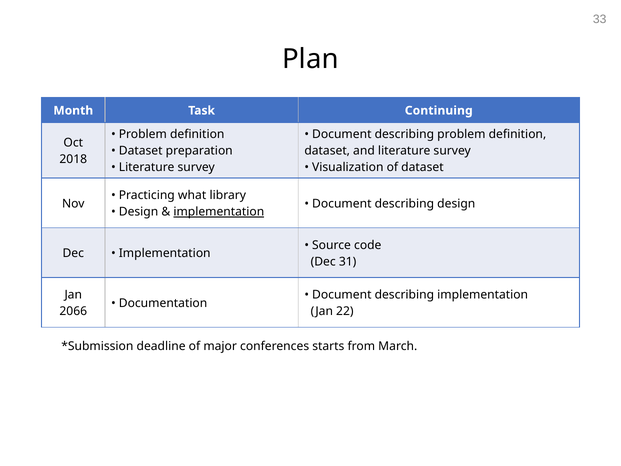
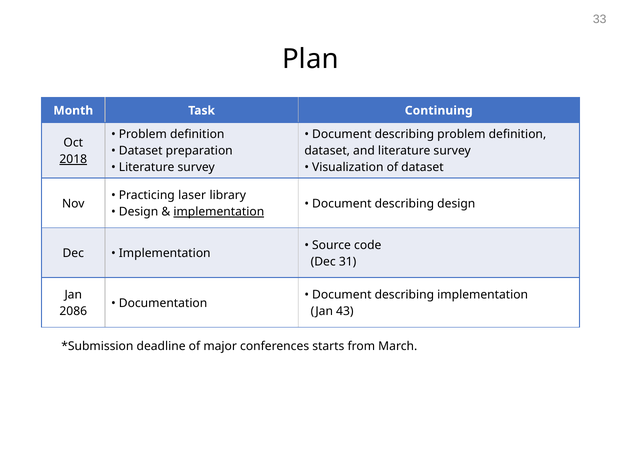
2018 underline: none -> present (73, 159)
what: what -> laser (192, 195)
2066: 2066 -> 2086 (73, 311)
22: 22 -> 43 (345, 311)
